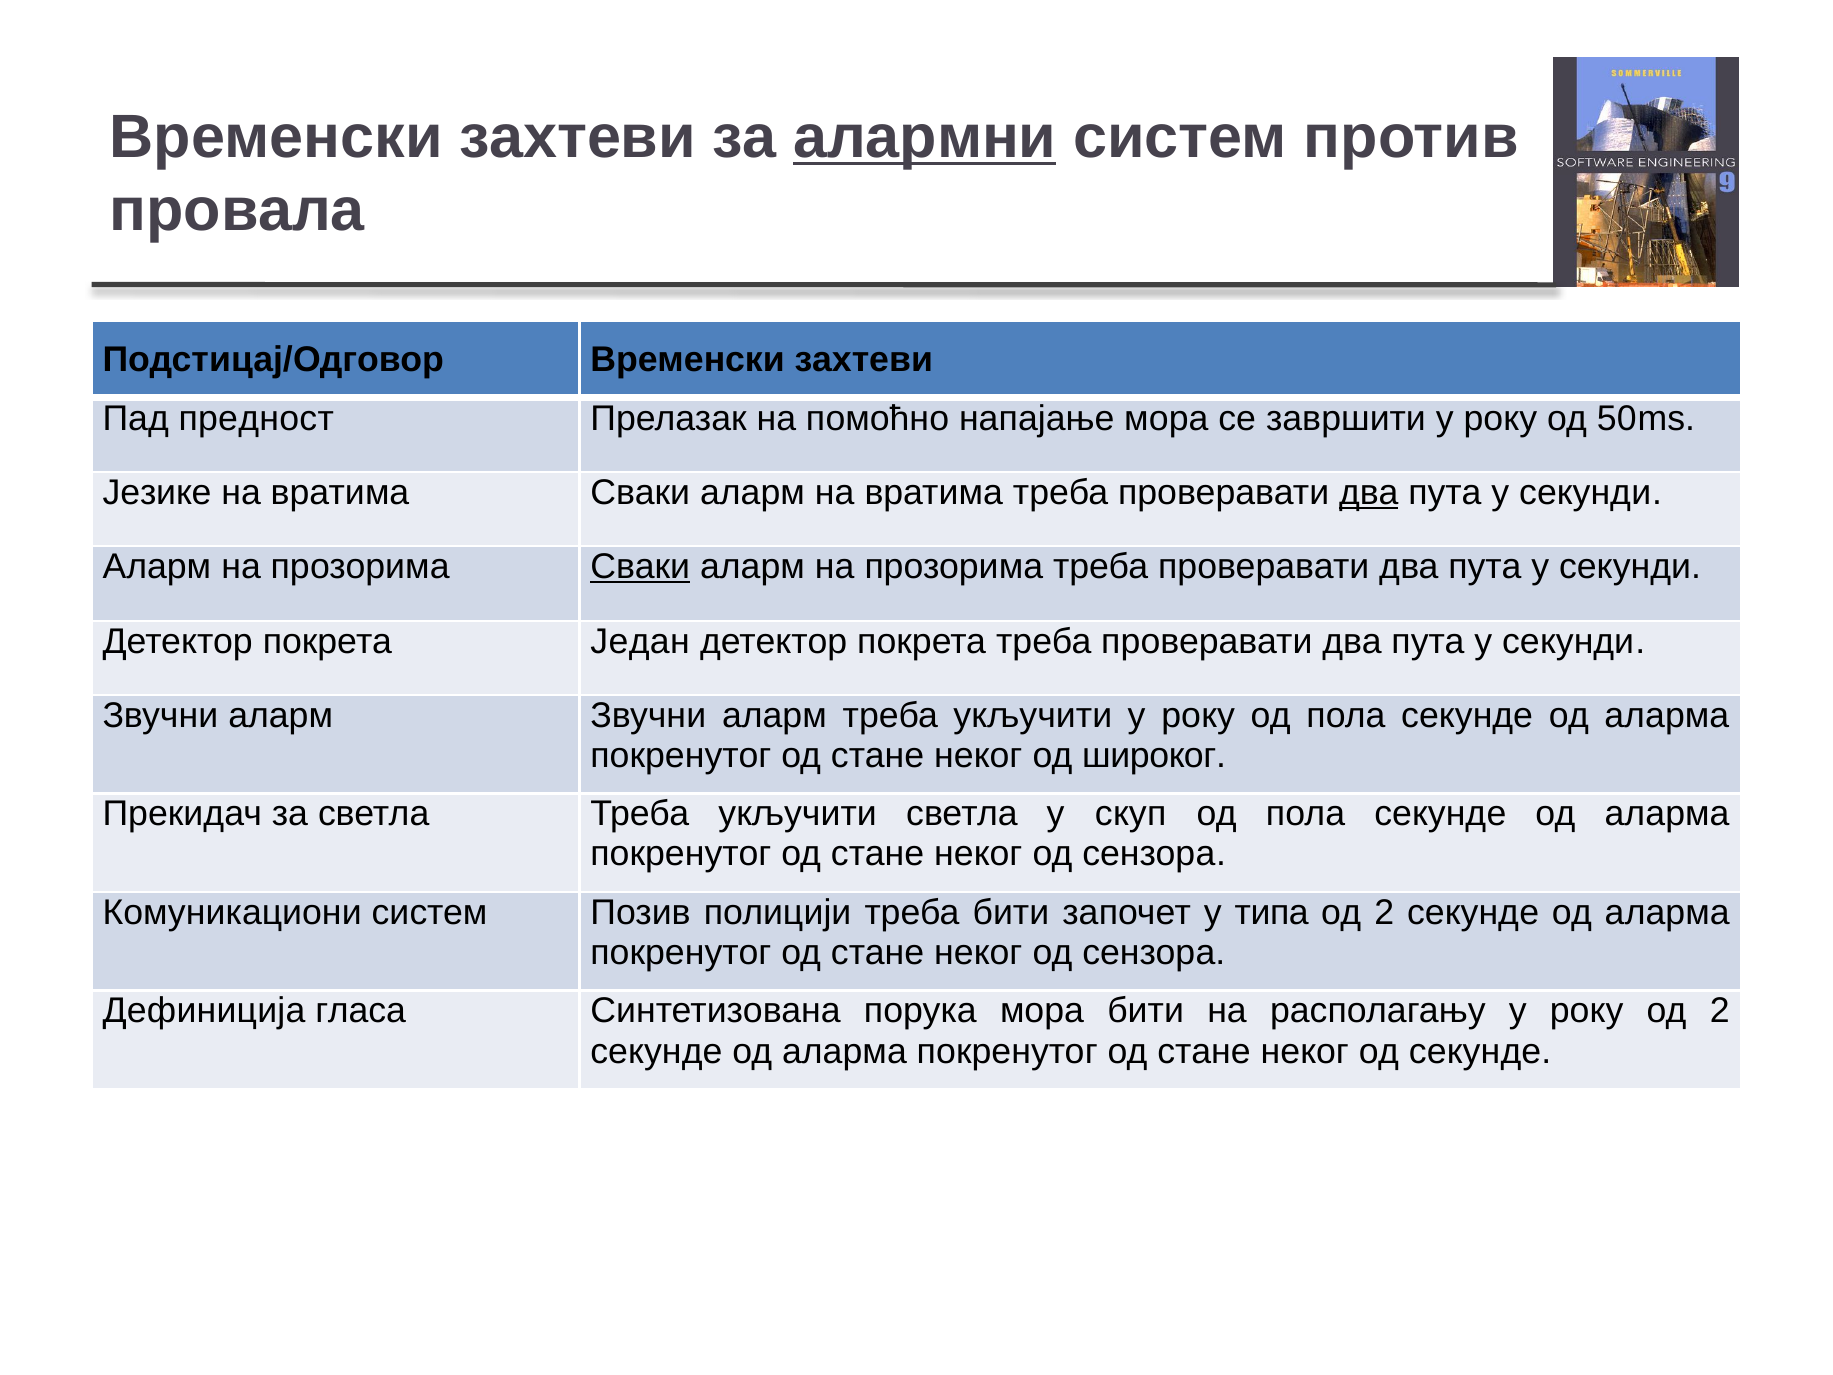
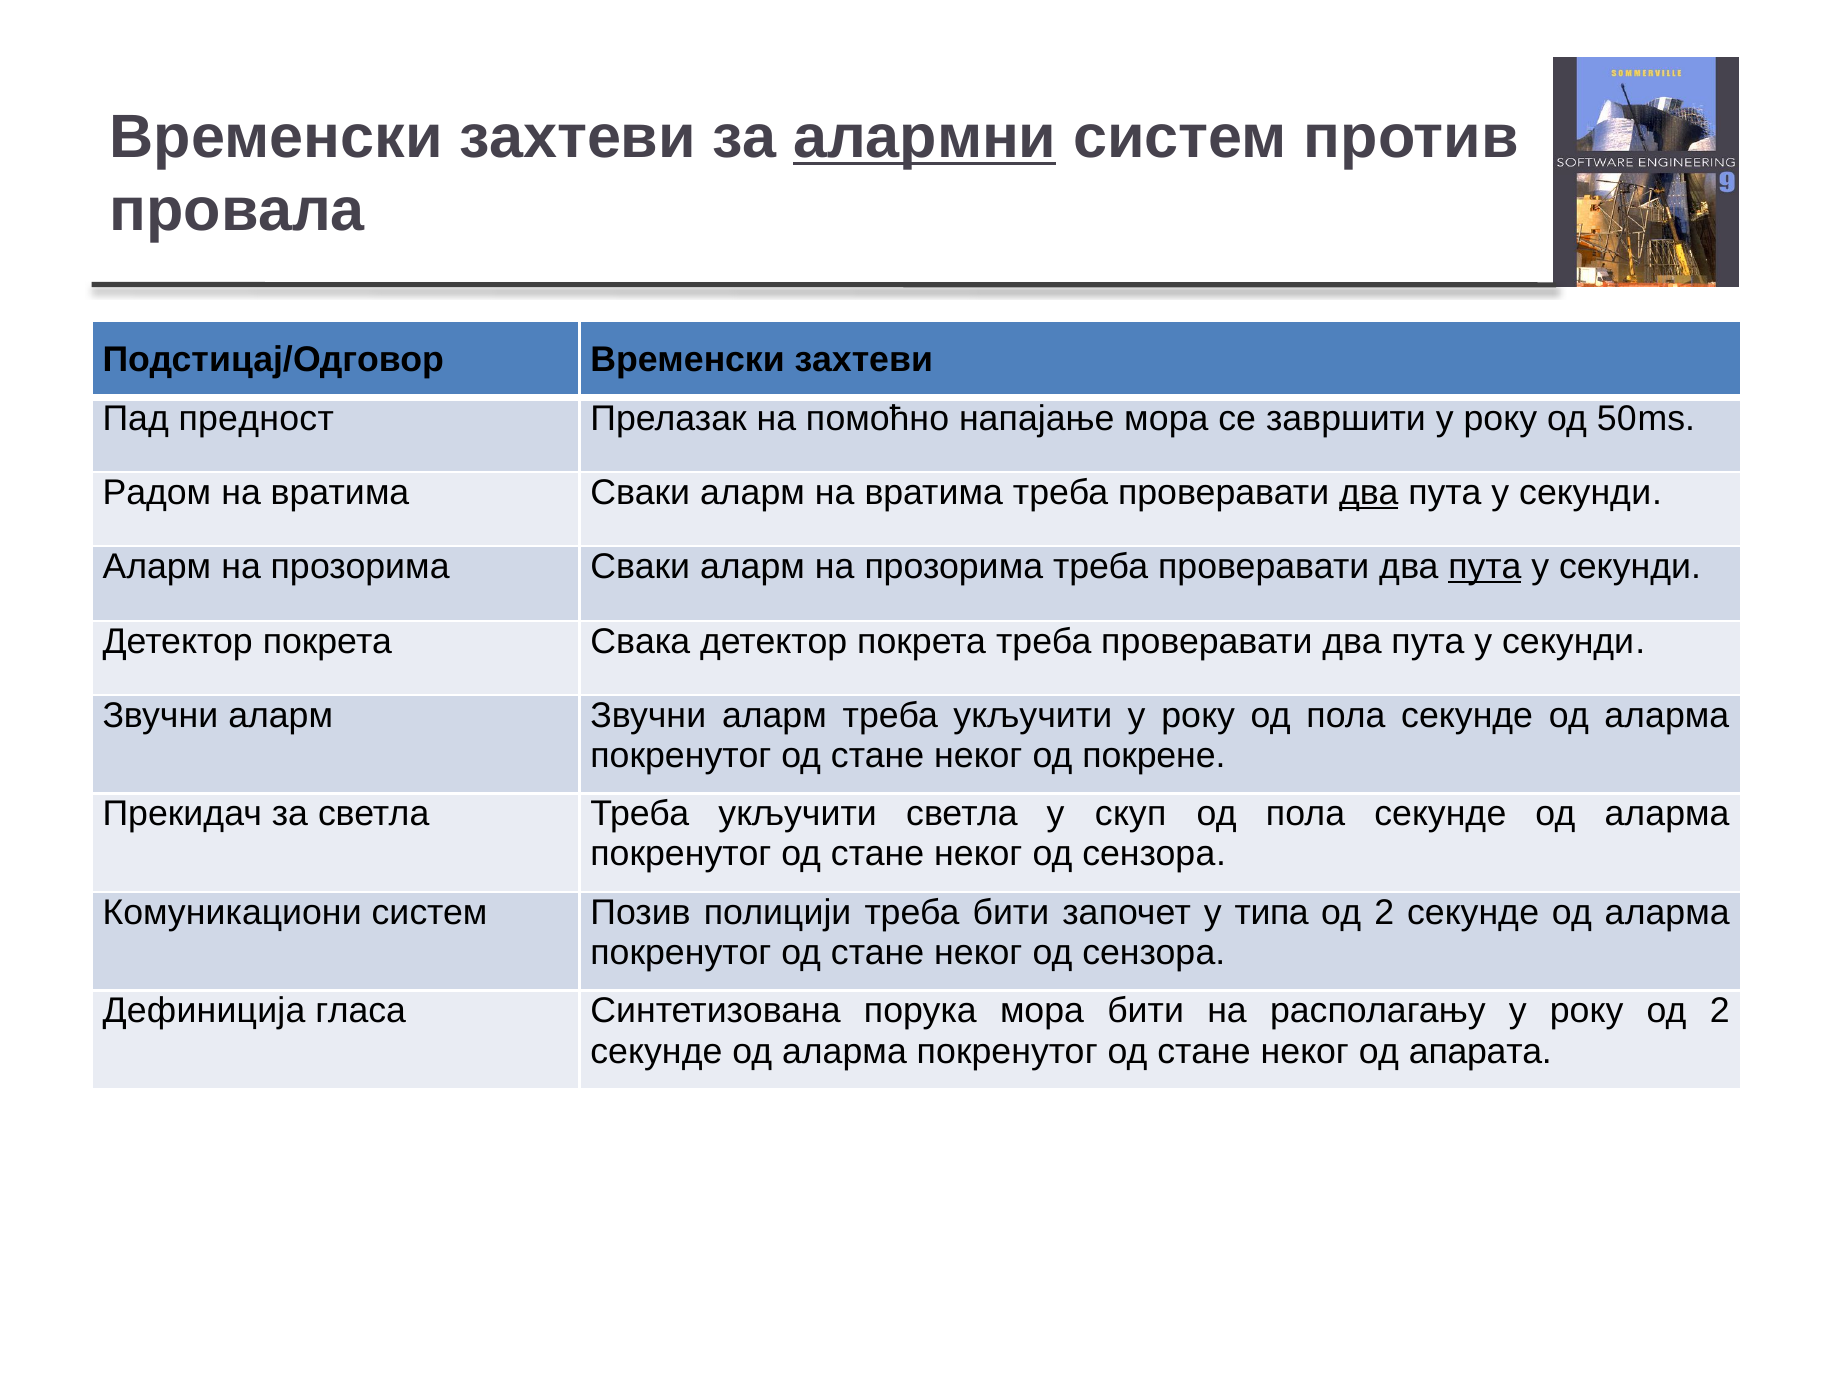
Језике: Језике -> Радом (157, 493)
Сваки underline: present -> none (640, 567)
пута underline: none -> present (1485, 567)
Један: Један -> Свака (640, 641)
широког: широког -> покрене (1154, 756)
од секунде: секунде -> апарата (1480, 1051)
